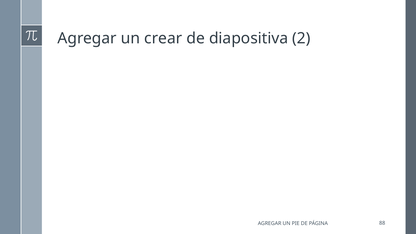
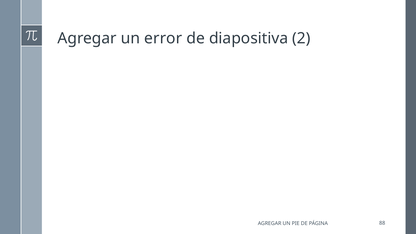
crear: crear -> error (163, 38)
